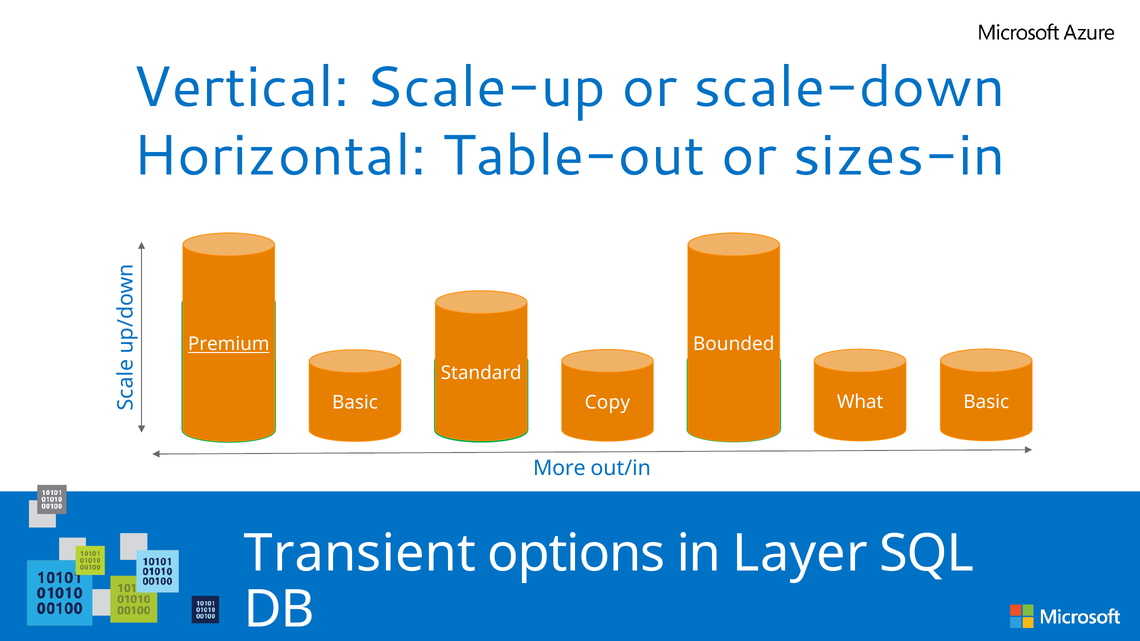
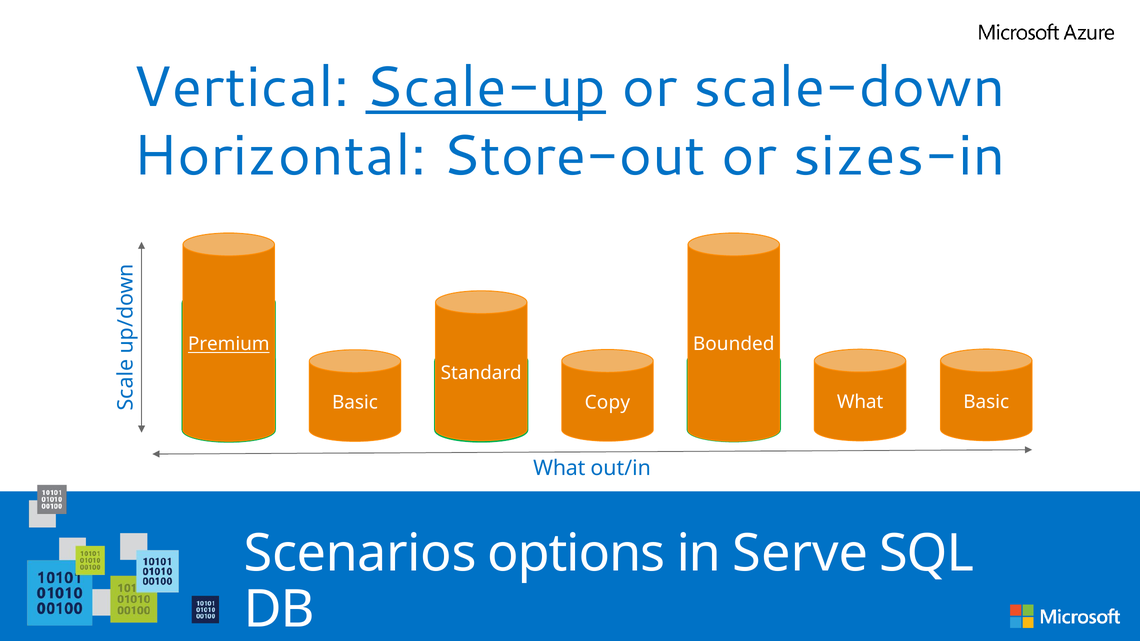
Scale-up underline: none -> present (486, 88)
Table-out: Table-out -> Store-out (574, 156)
More: More -> What (559, 468)
Transient: Transient -> Scenarios (360, 554)
Layer: Layer -> Serve (800, 554)
